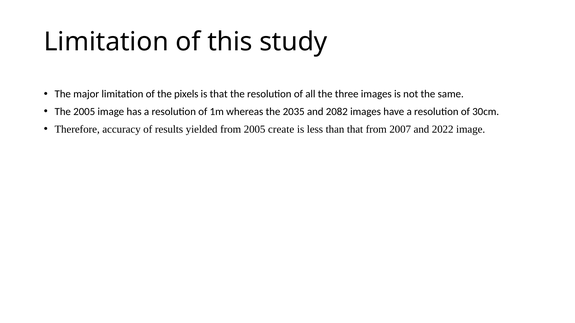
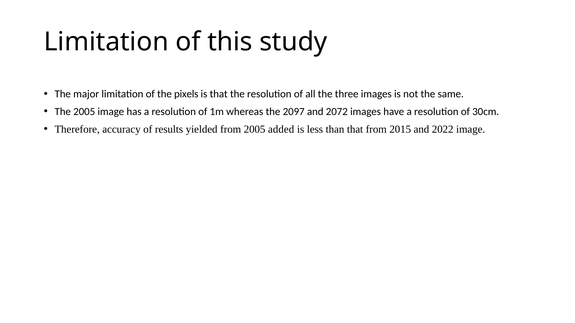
2035: 2035 -> 2097 (294, 112)
2082: 2082 -> 2072 (337, 112)
create: create -> added (281, 129)
2007: 2007 -> 2015 (400, 129)
